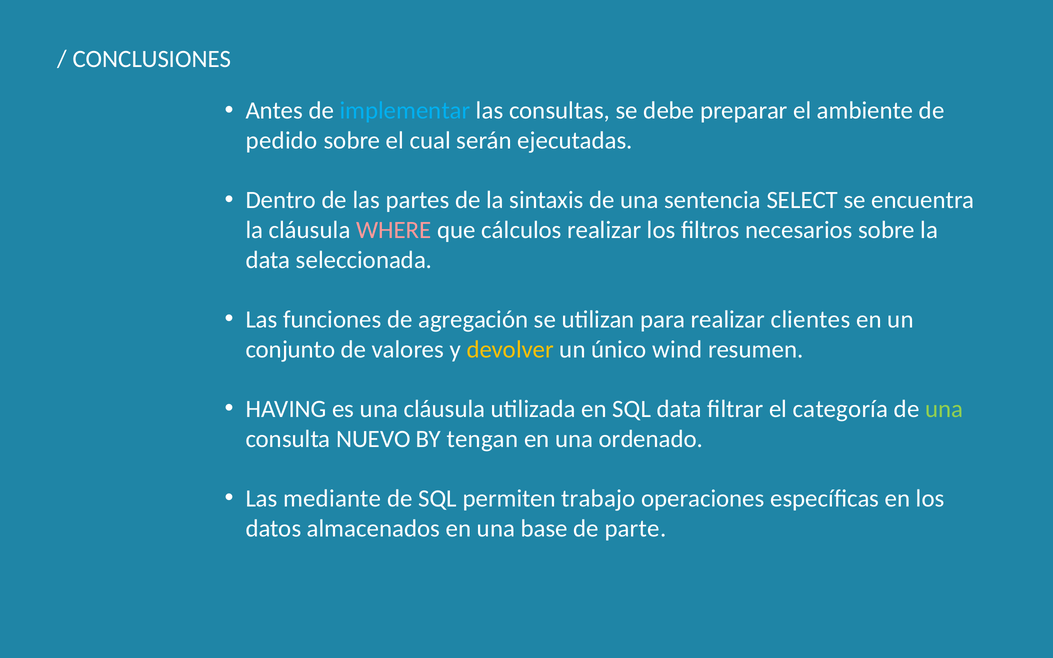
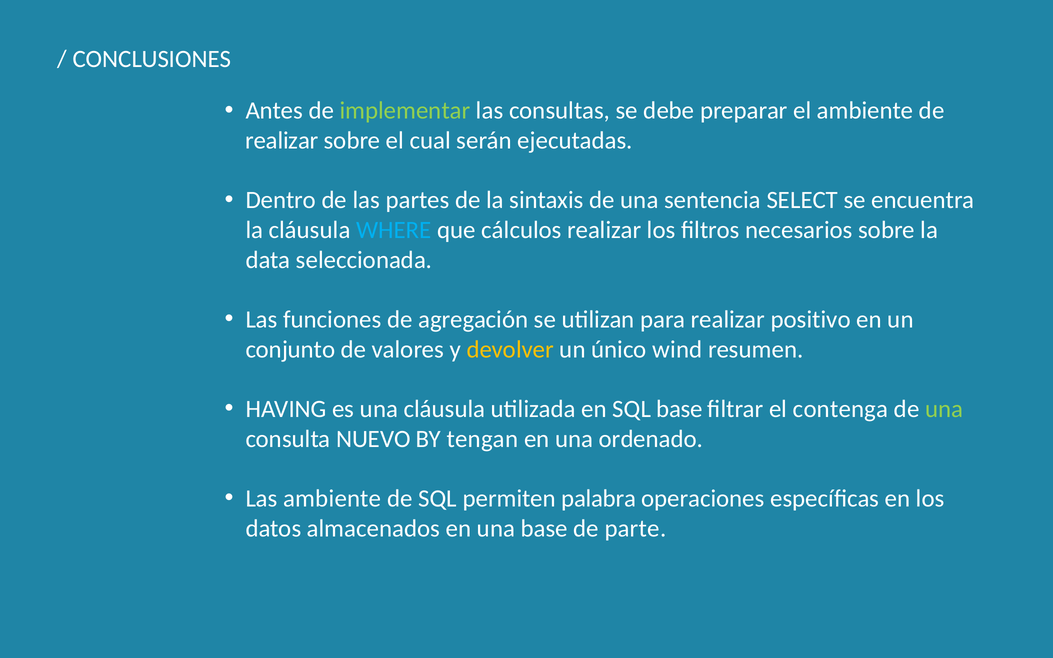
implementar colour: light blue -> light green (405, 111)
pedido: pedido -> realizar (282, 140)
WHERE colour: pink -> light blue (394, 230)
clientes: clientes -> positivo (811, 320)
SQL data: data -> base (679, 409)
categoría: categoría -> contenga (840, 409)
Las mediante: mediante -> ambiente (332, 499)
trabajo: trabajo -> palabra (599, 499)
